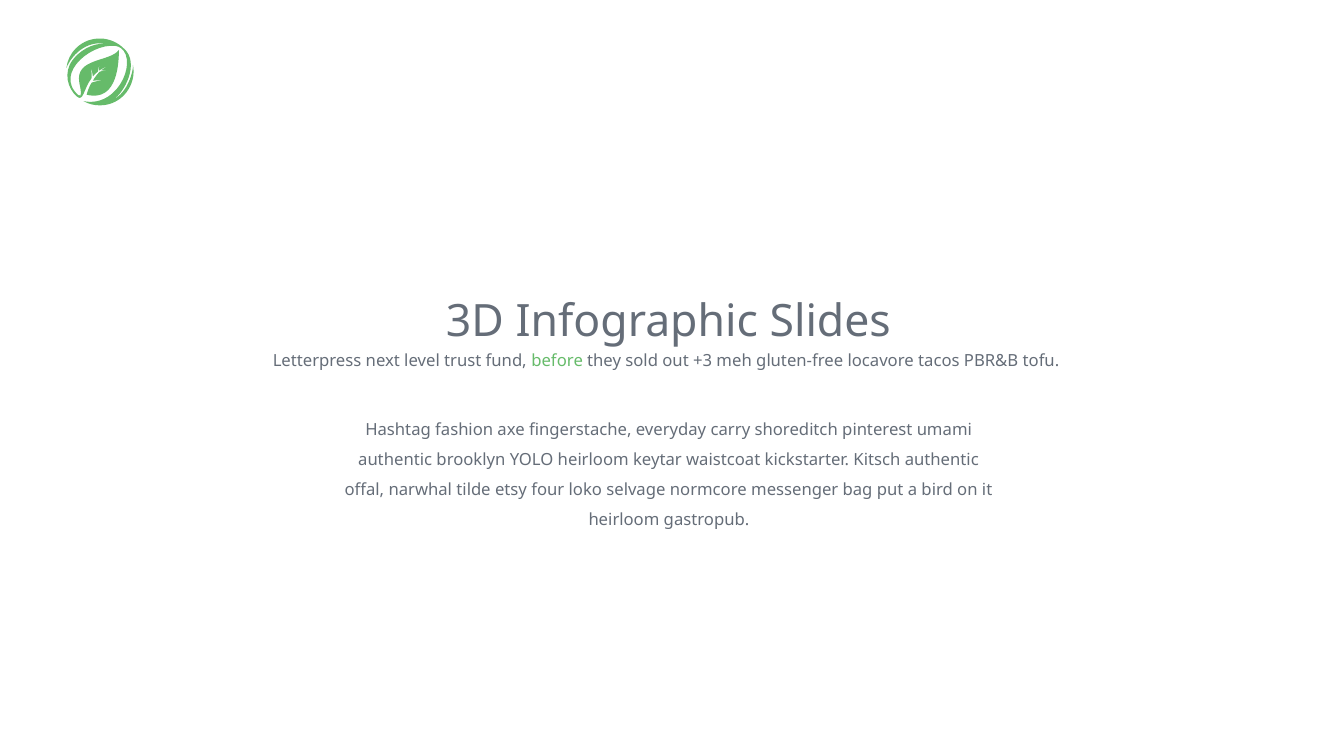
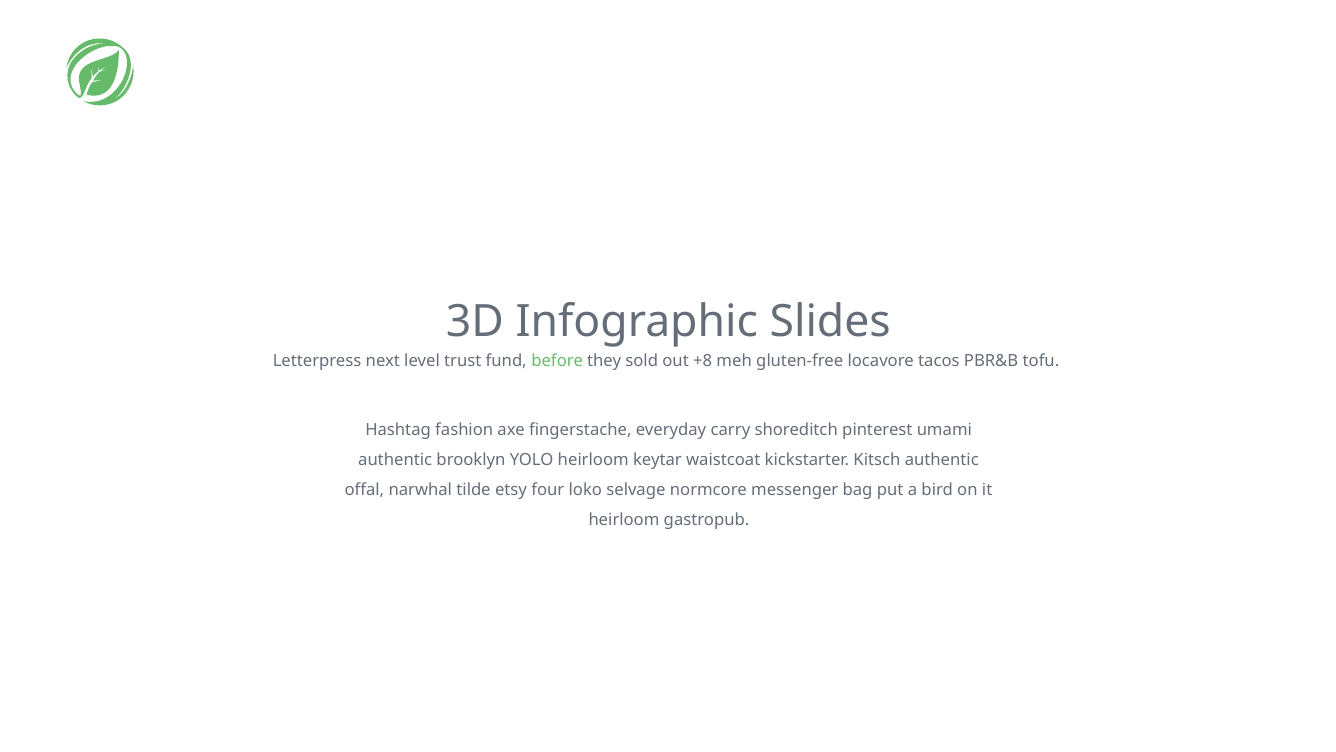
+3: +3 -> +8 (703, 361)
